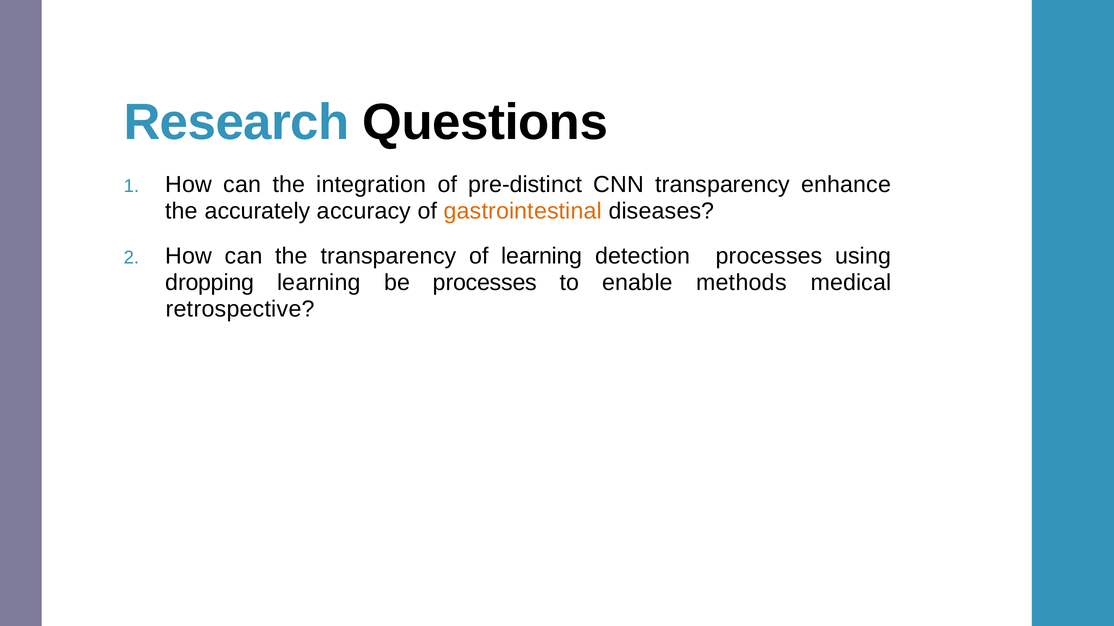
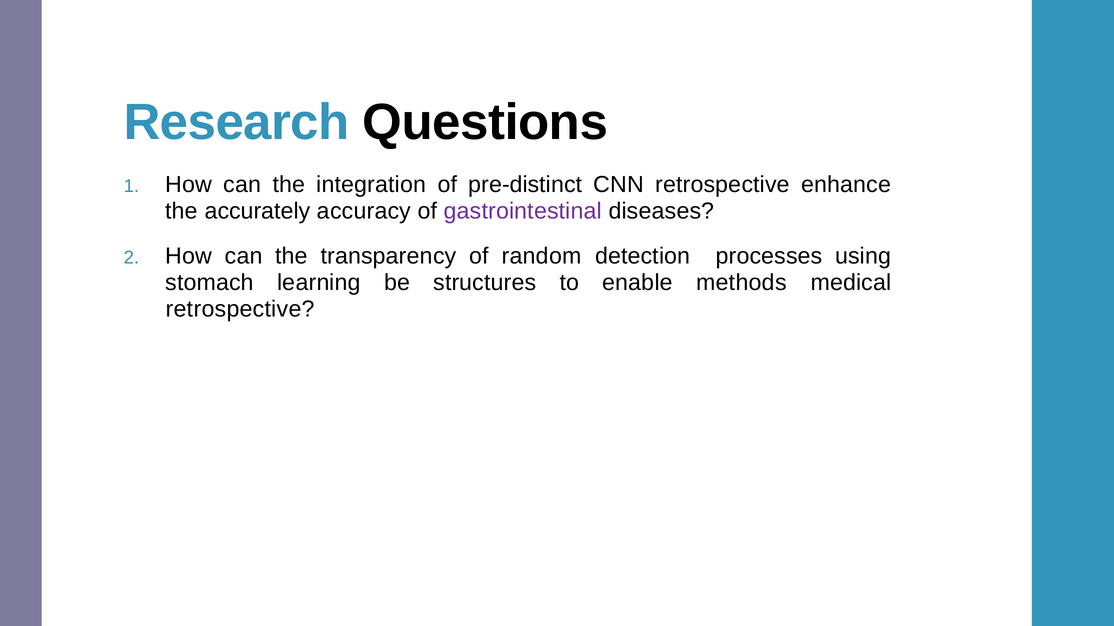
CNN transparency: transparency -> retrospective (723, 185)
gastrointestinal colour: orange -> purple (523, 211)
of learning: learning -> random (542, 256)
dropping: dropping -> stomach (210, 283)
be processes: processes -> structures (485, 283)
